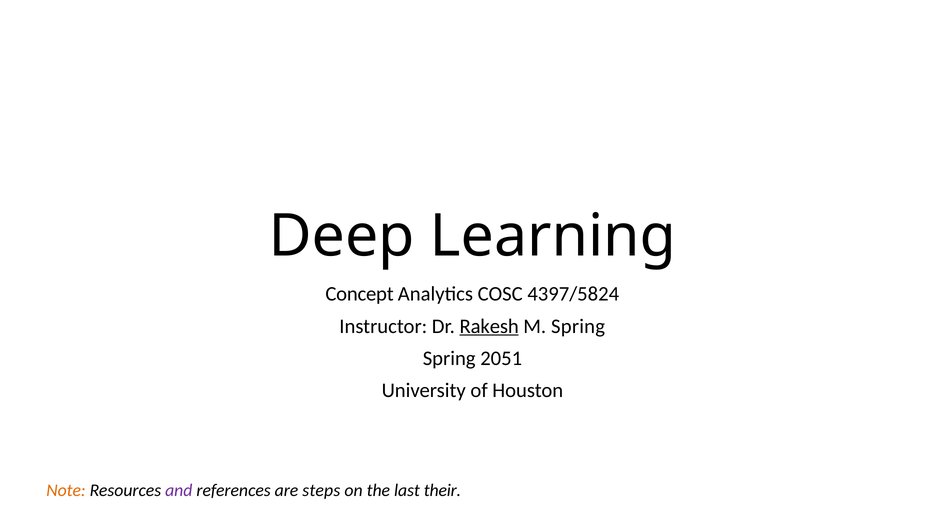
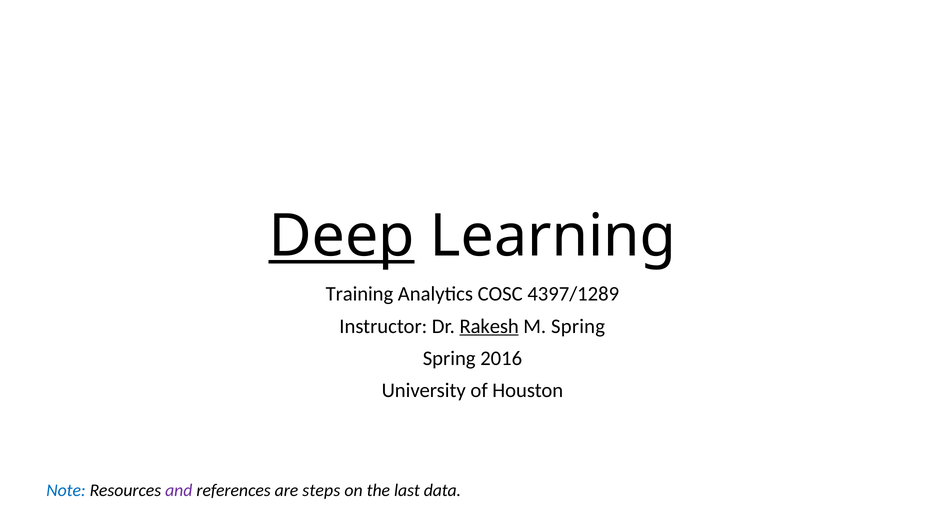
Deep underline: none -> present (342, 236)
Concept: Concept -> Training (359, 294)
4397/5824: 4397/5824 -> 4397/1289 (573, 294)
2051: 2051 -> 2016 (501, 358)
Note colour: orange -> blue (66, 490)
their: their -> data (442, 490)
